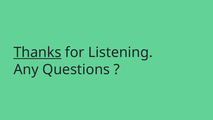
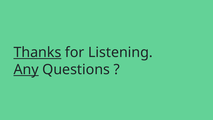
Any underline: none -> present (26, 69)
